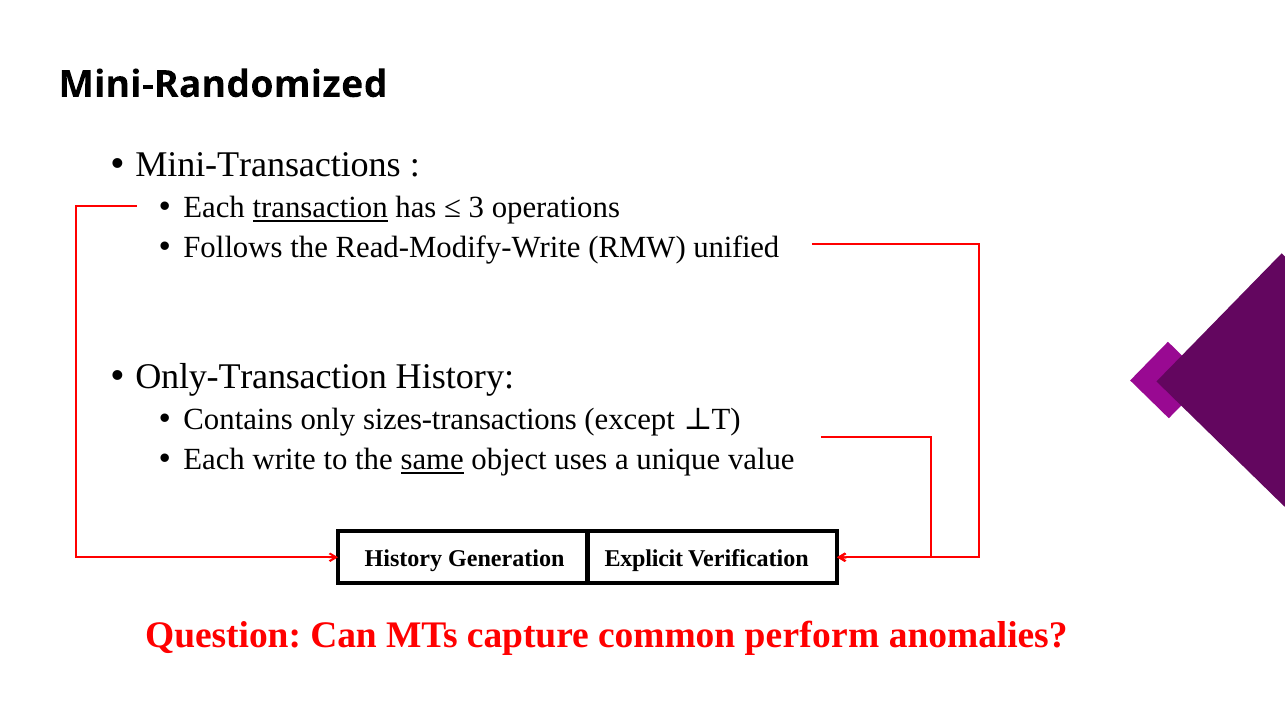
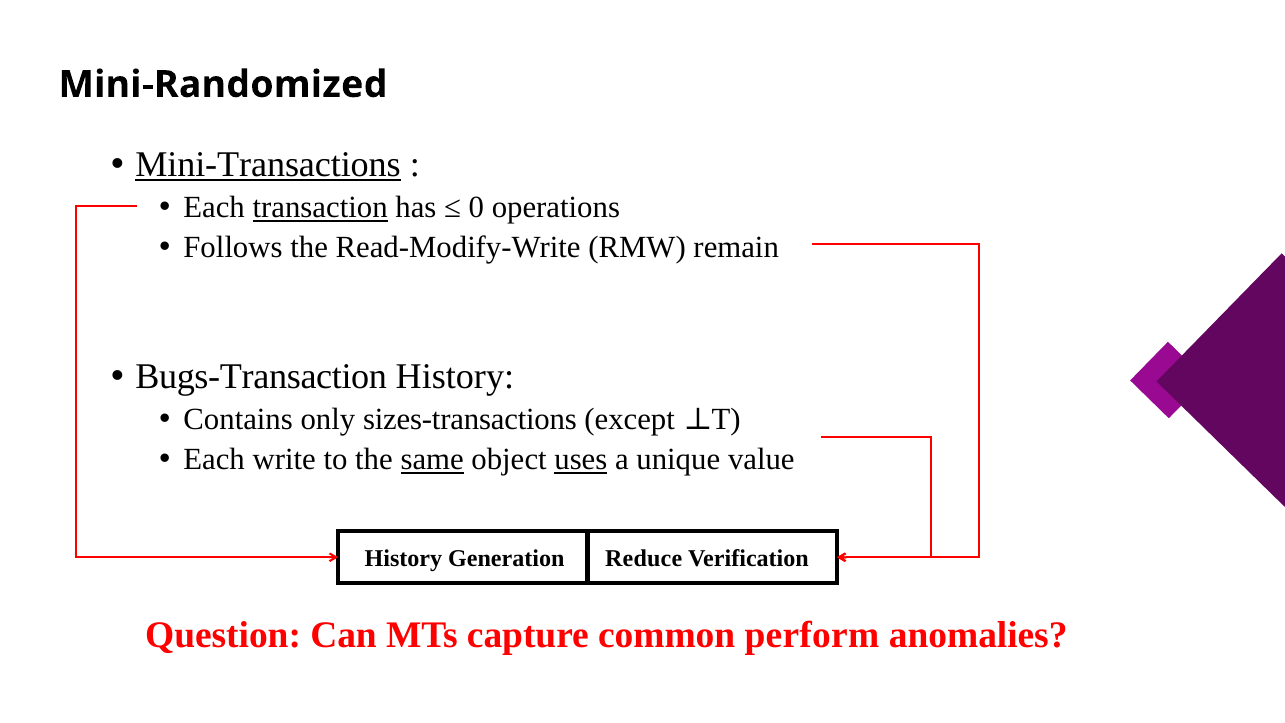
Mini-Transactions underline: none -> present (268, 165)
3: 3 -> 0 (476, 208)
unified: unified -> remain (736, 248)
Only-Transaction: Only-Transaction -> Bugs-Transaction (261, 377)
uses underline: none -> present (581, 460)
Explicit: Explicit -> Reduce (644, 559)
